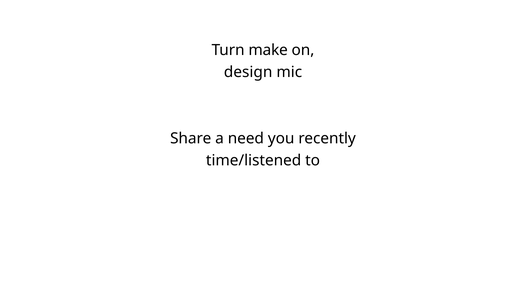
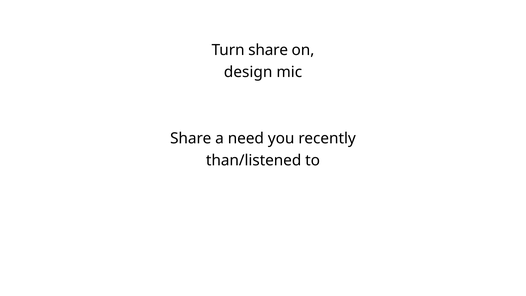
Turn make: make -> share (268, 50)
time/listened: time/listened -> than/listened (254, 160)
